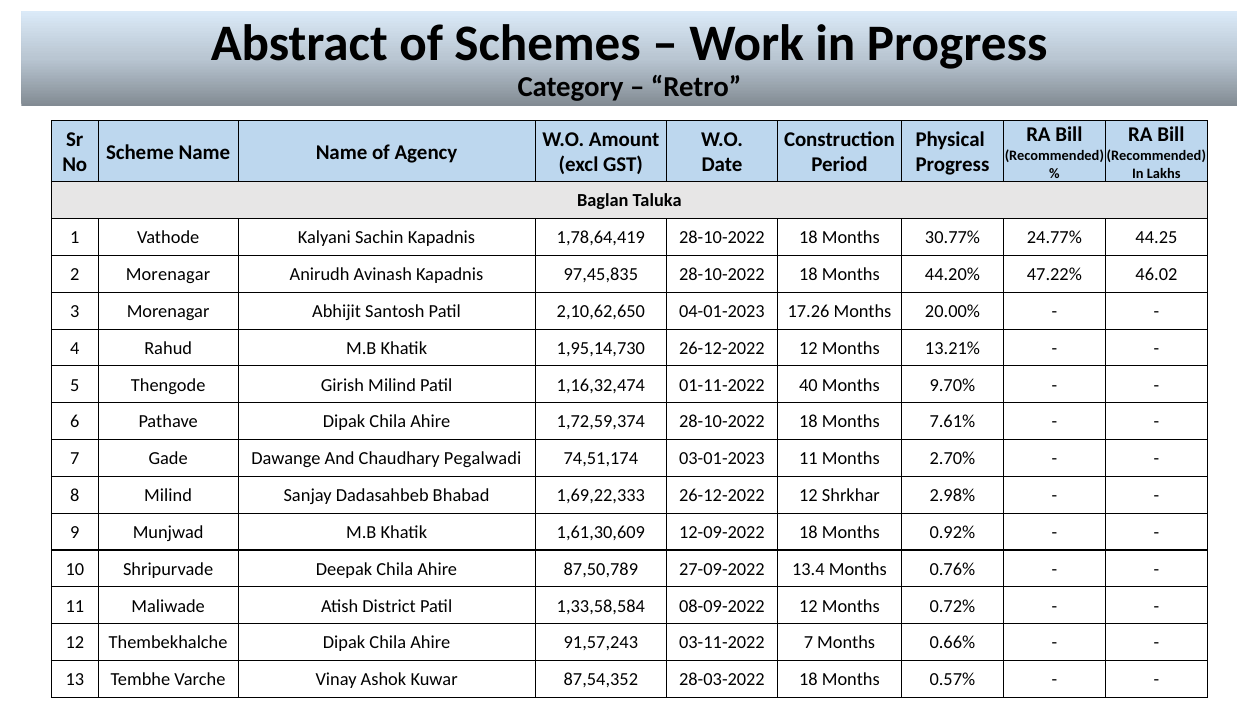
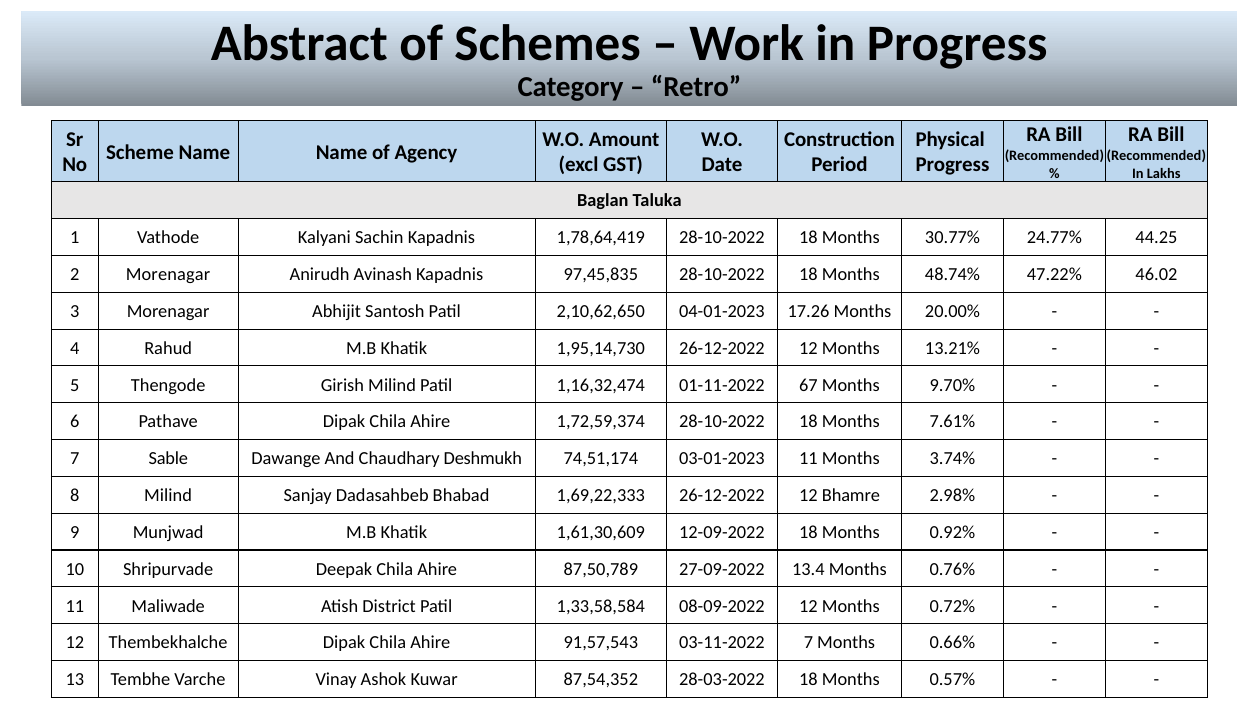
44.20%: 44.20% -> 48.74% (952, 275)
40: 40 -> 67 (808, 385)
Gade: Gade -> Sable (168, 459)
Pegalwadi: Pegalwadi -> Deshmukh (483, 459)
2.70%: 2.70% -> 3.74% (952, 459)
Shrkhar: Shrkhar -> Bhamre (851, 496)
91,57,243: 91,57,243 -> 91,57,543 (601, 643)
